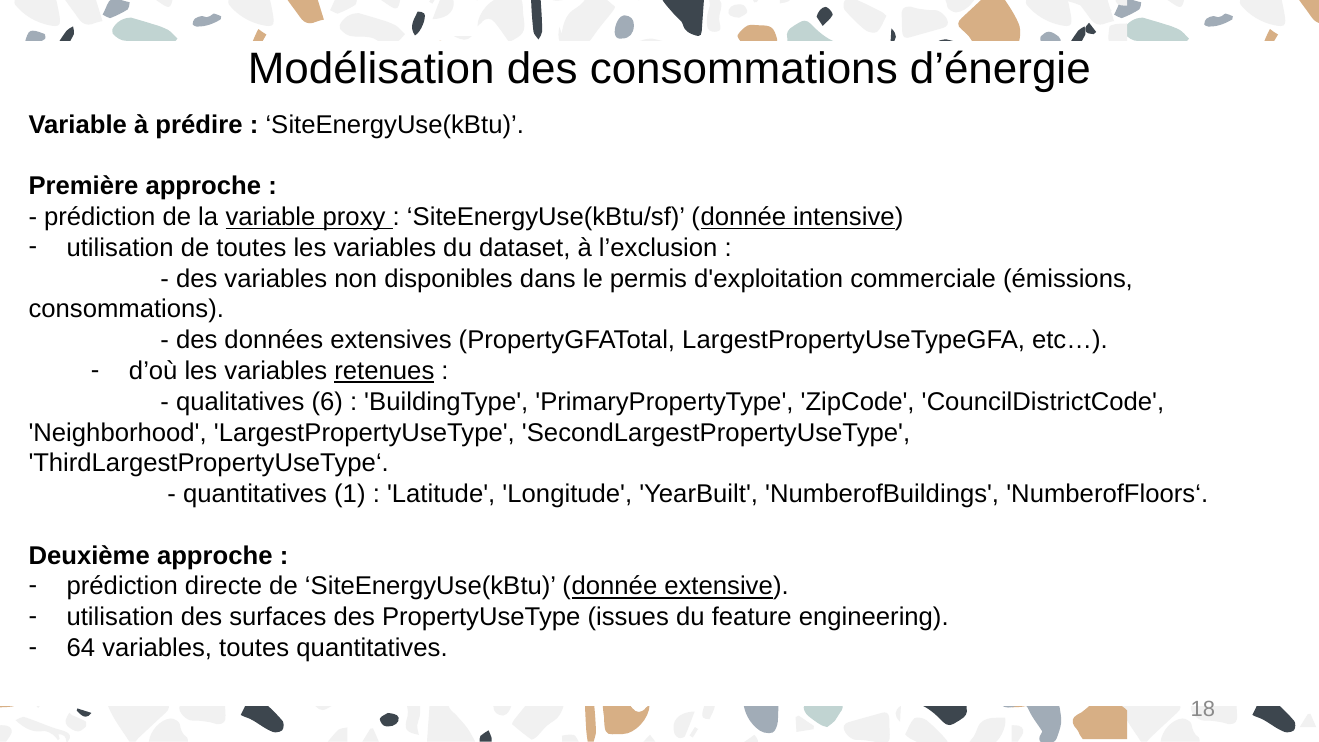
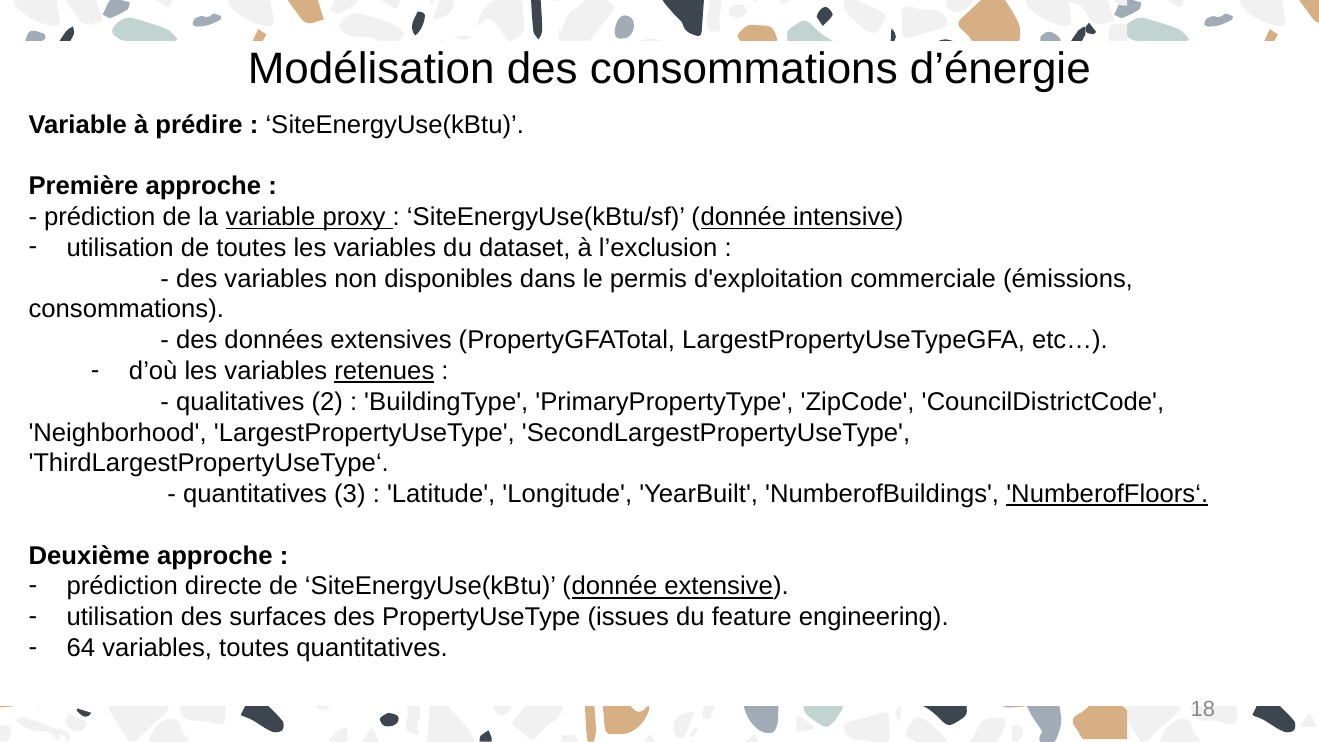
6: 6 -> 2 (327, 402)
1: 1 -> 3 (350, 494)
NumberofFloors‘ underline: none -> present (1107, 494)
